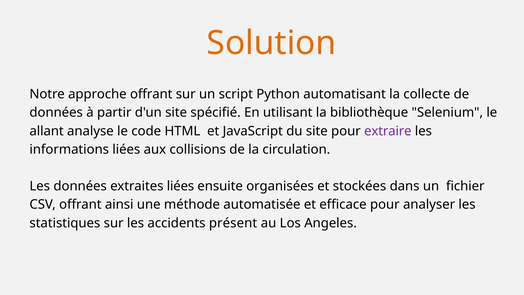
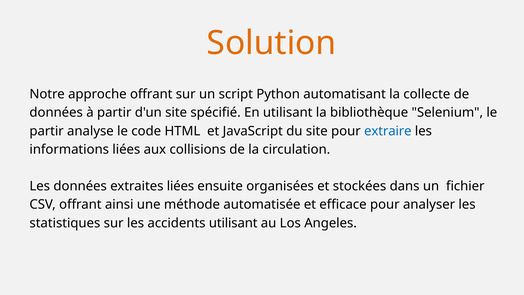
allant: allant -> partir (47, 131)
extraire colour: purple -> blue (388, 131)
accidents présent: présent -> utilisant (233, 223)
